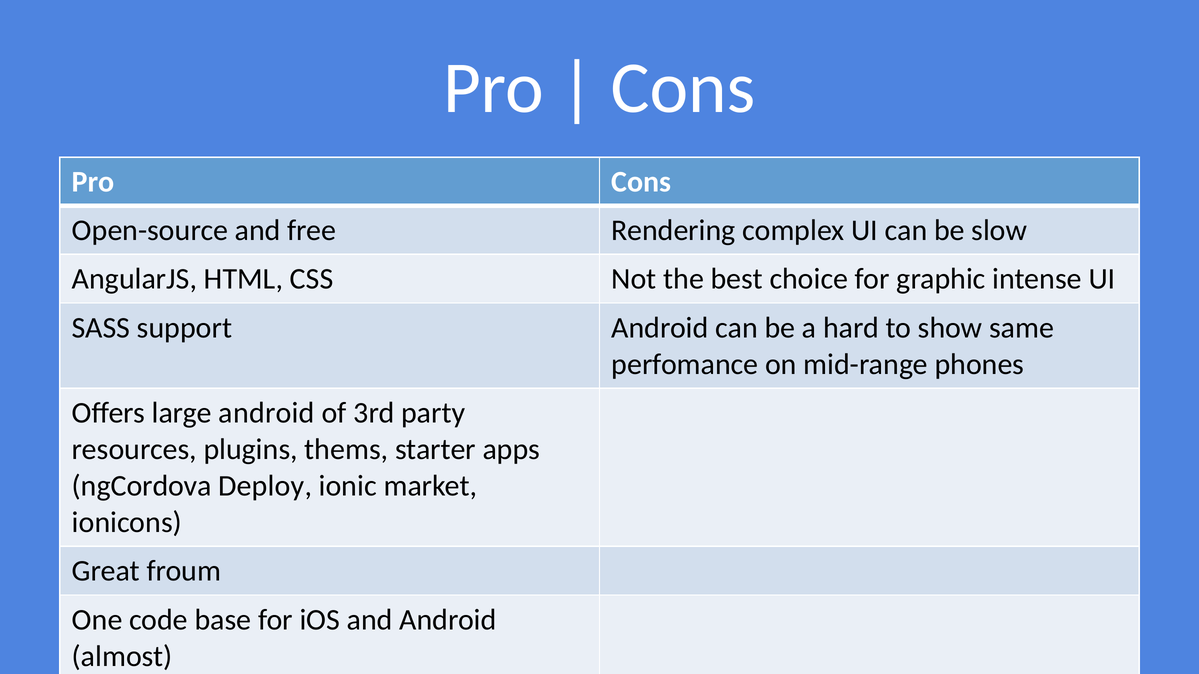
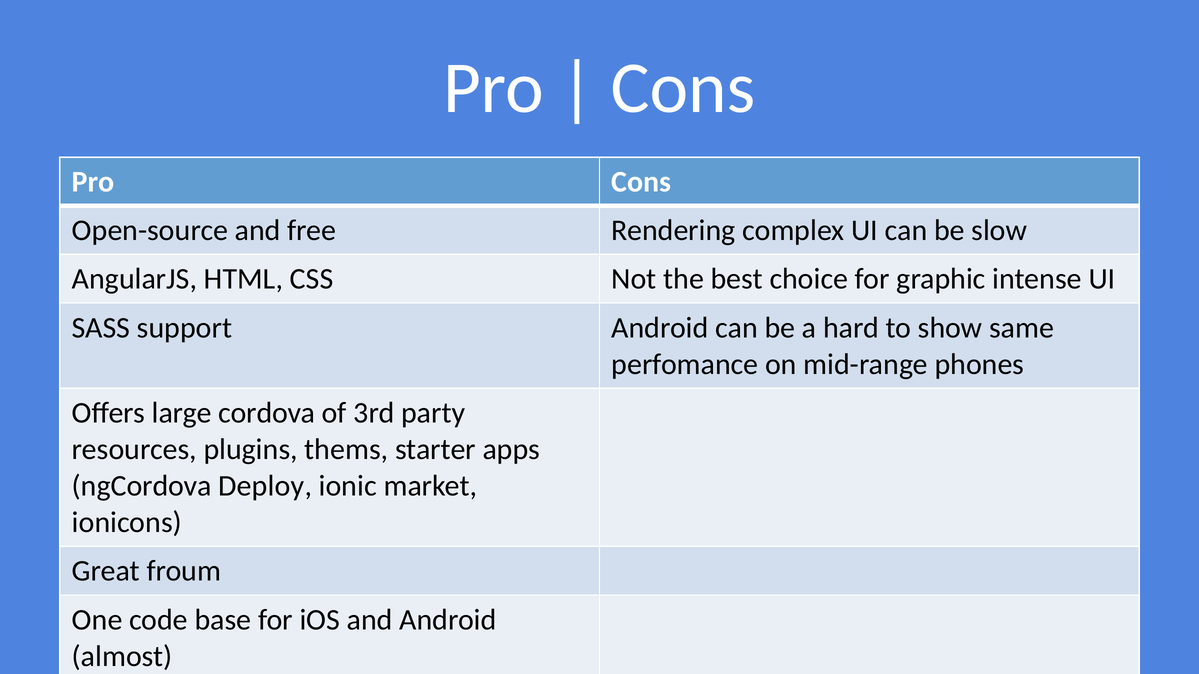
large android: android -> cordova (267, 413)
